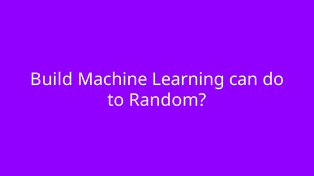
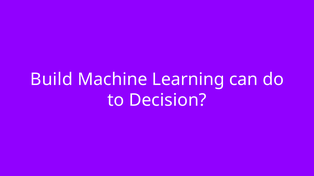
Random: Random -> Decision (168, 101)
